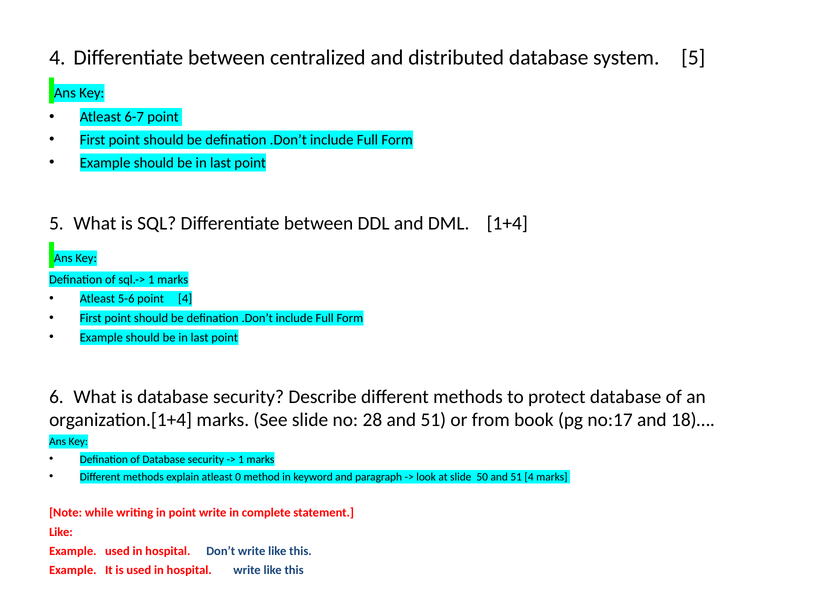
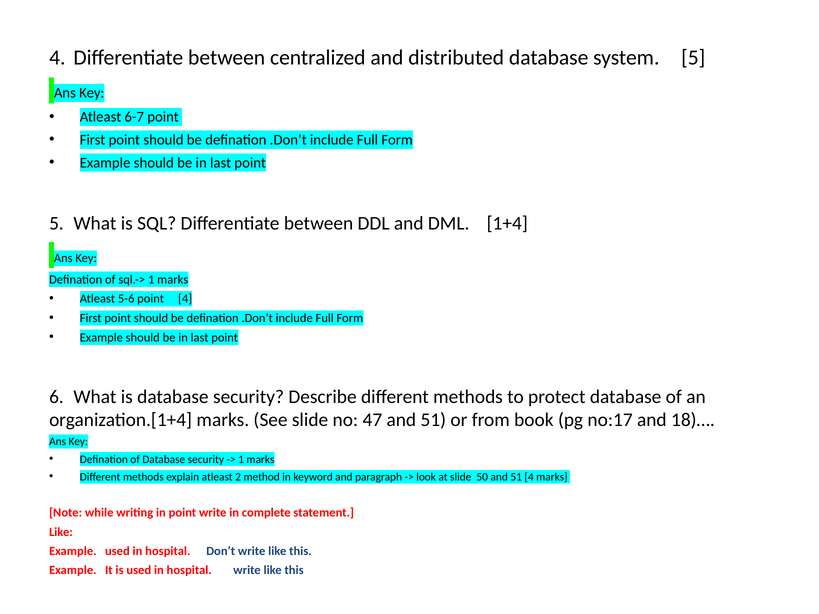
28: 28 -> 47 (372, 420)
0: 0 -> 2 (238, 477)
